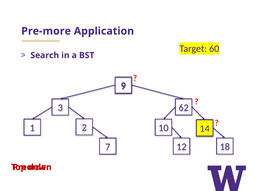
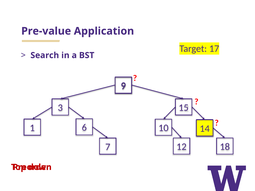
Pre-more: Pre-more -> Pre-value (46, 31)
60: 60 -> 17 (214, 49)
62: 62 -> 15 (184, 108)
2: 2 -> 6 (84, 128)
